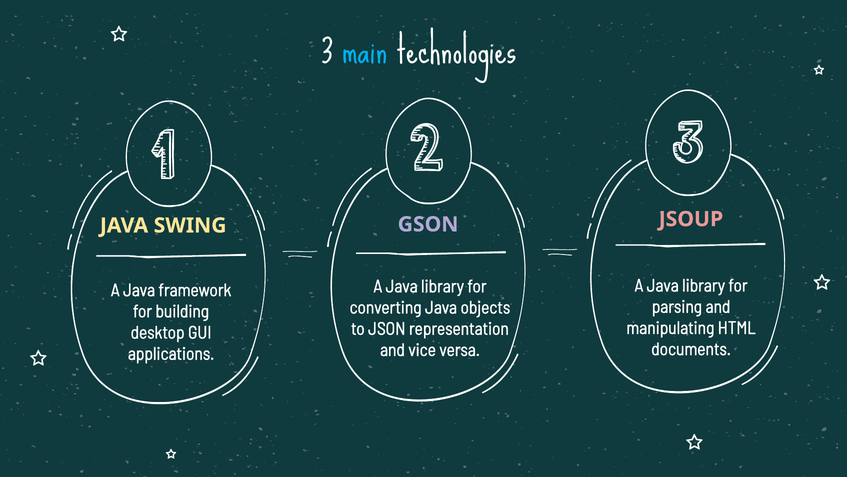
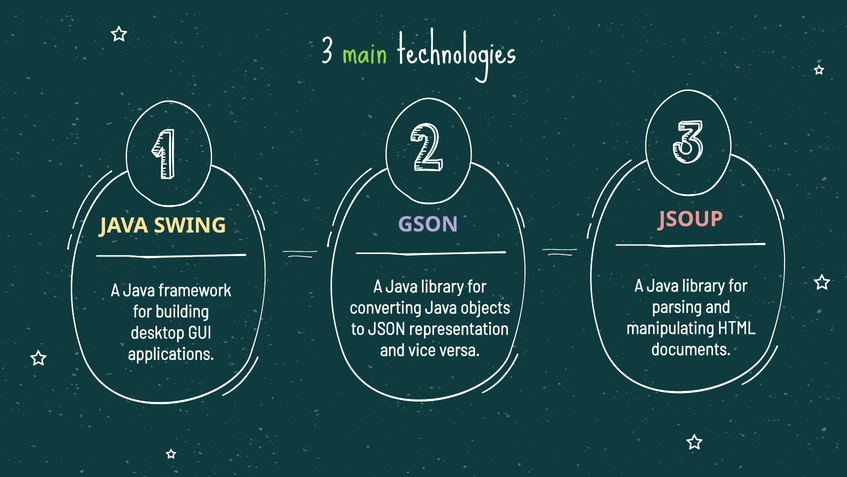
main colour: light blue -> light green (365, 51)
